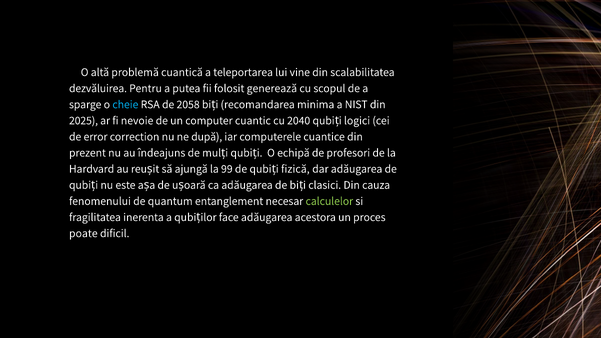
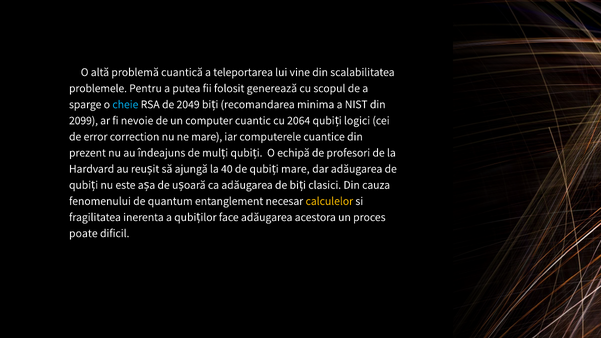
dezvăluirea: dezvăluirea -> problemele (98, 88)
2058: 2058 -> 2049 (188, 104)
2025: 2025 -> 2099 (84, 121)
2040: 2040 -> 2064 (299, 121)
ne după: după -> mare (207, 137)
99: 99 -> 40 (227, 169)
fizică: fizică -> mare (295, 169)
calculelor colour: light green -> yellow (329, 201)
